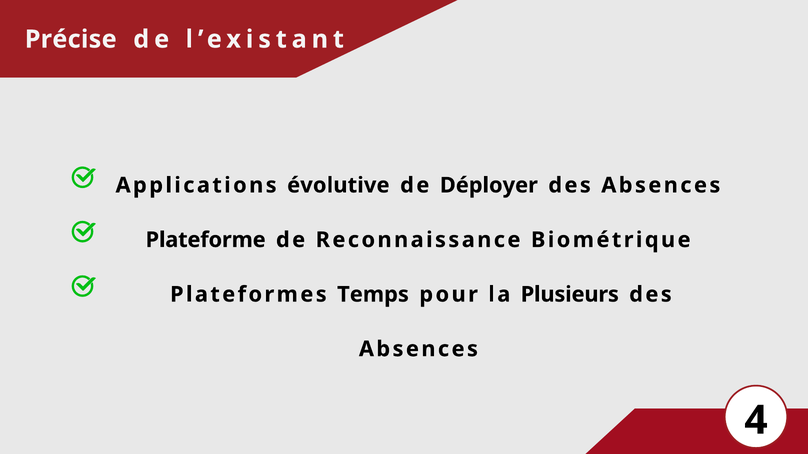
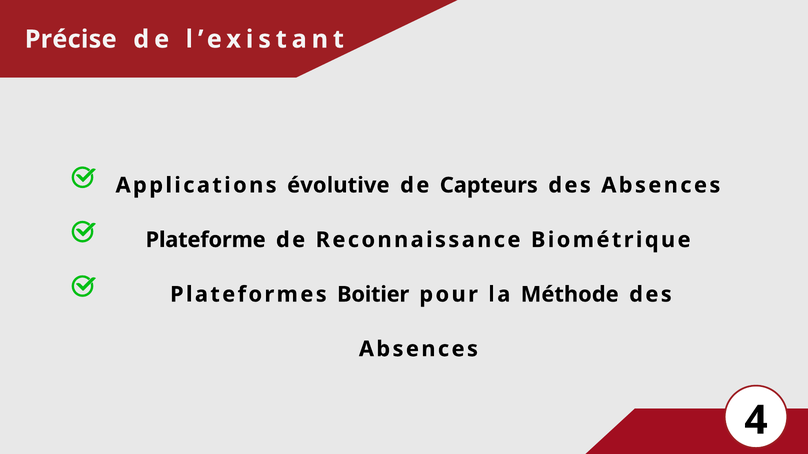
Déployer: Déployer -> Capteurs (489, 185)
Temps: Temps -> Boitier (373, 295)
Plusieurs: Plusieurs -> Méthode (570, 295)
